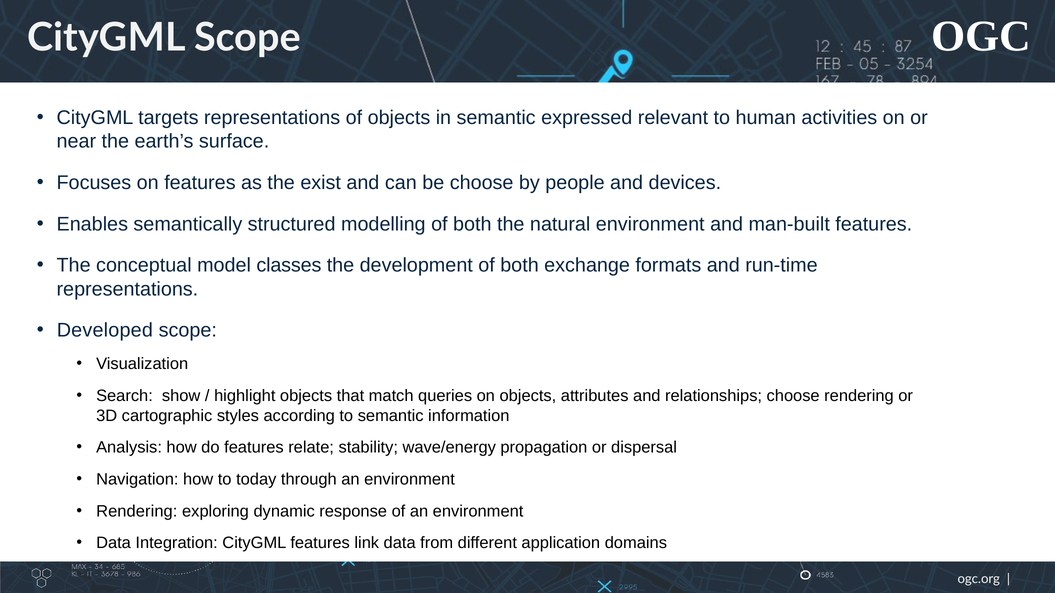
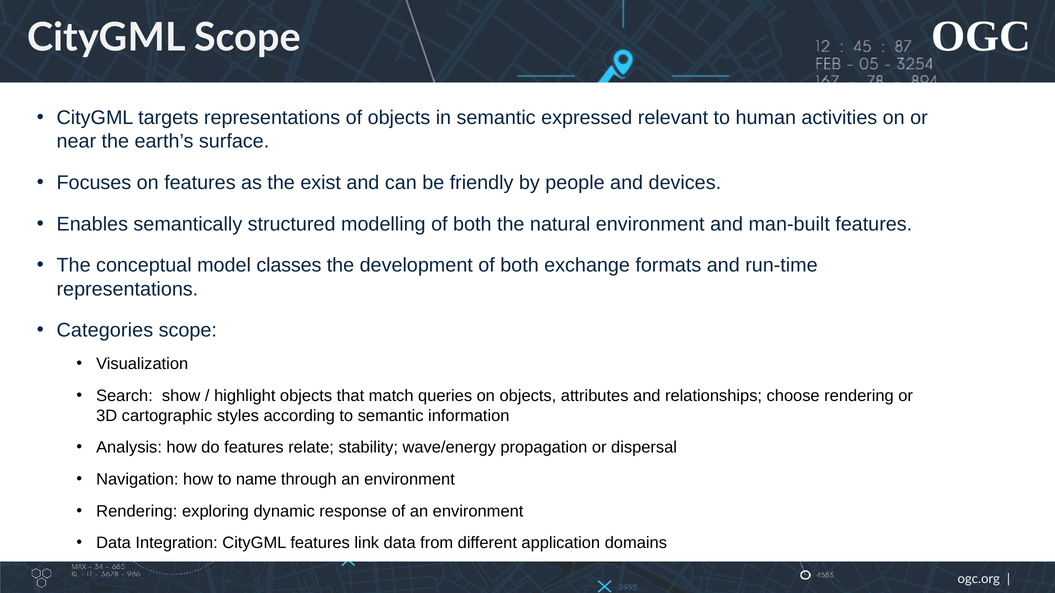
be choose: choose -> friendly (482, 183)
Developed: Developed -> Categories (105, 331)
today: today -> name (256, 480)
